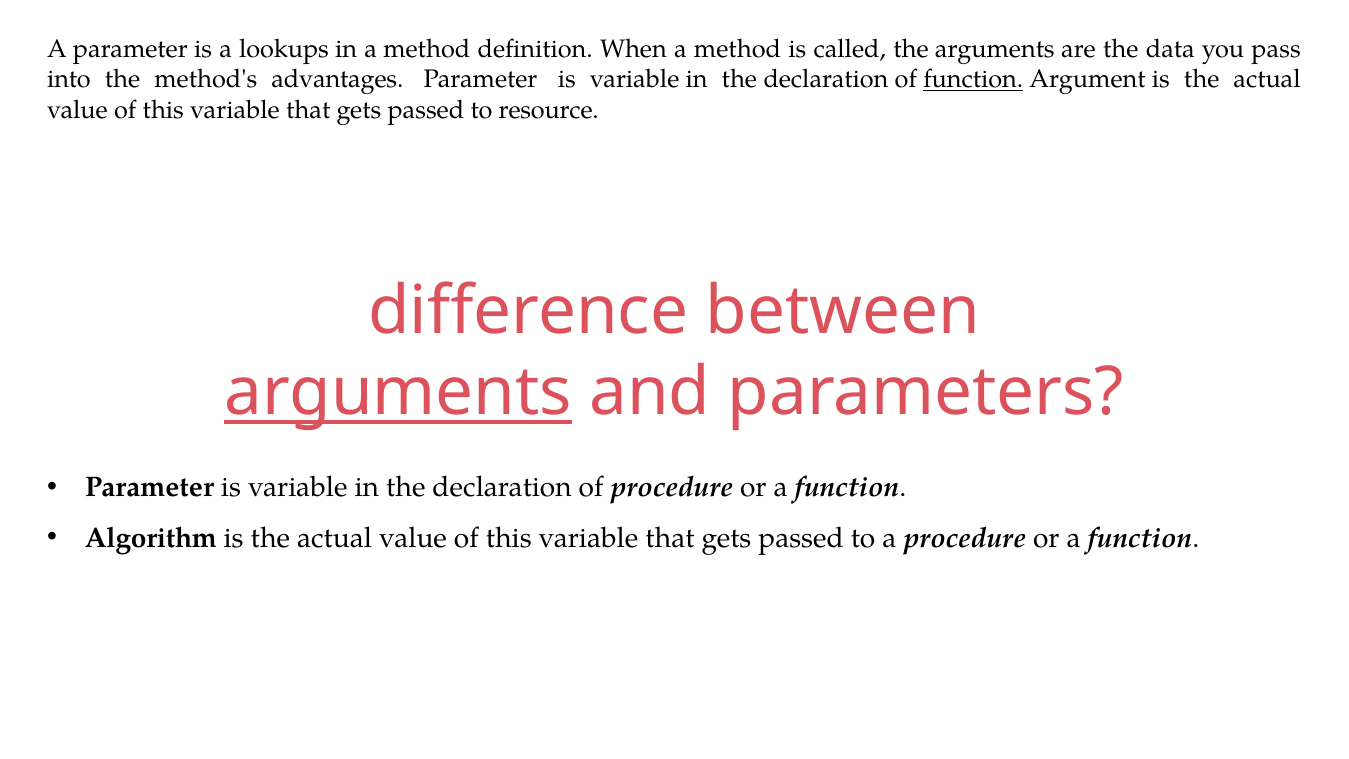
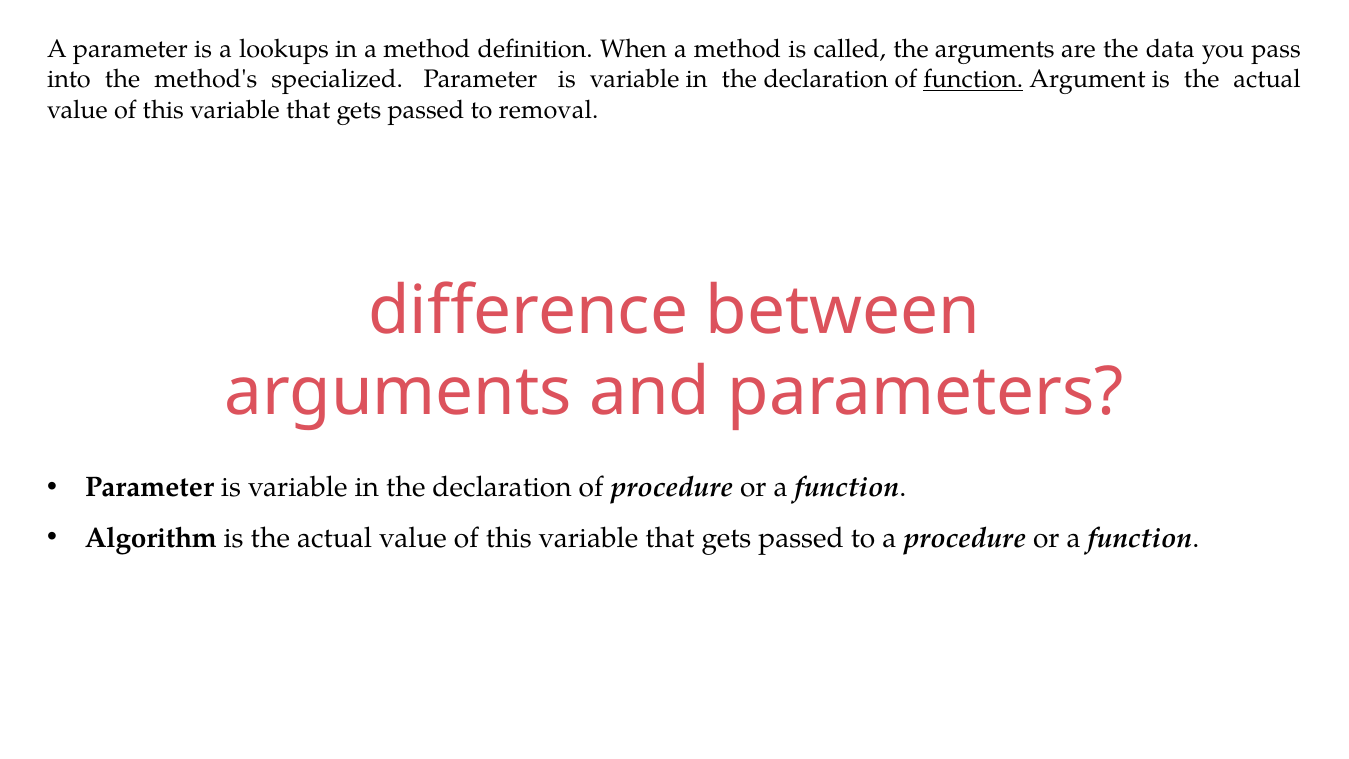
advantages: advantages -> specialized (337, 80)
resource: resource -> removal (549, 110)
arguments underline: present -> none (398, 392)
